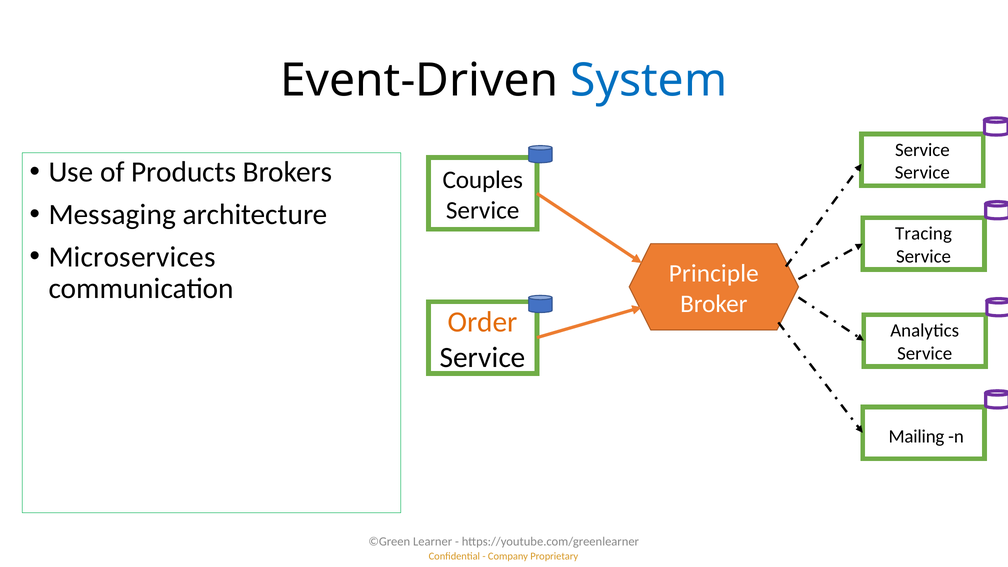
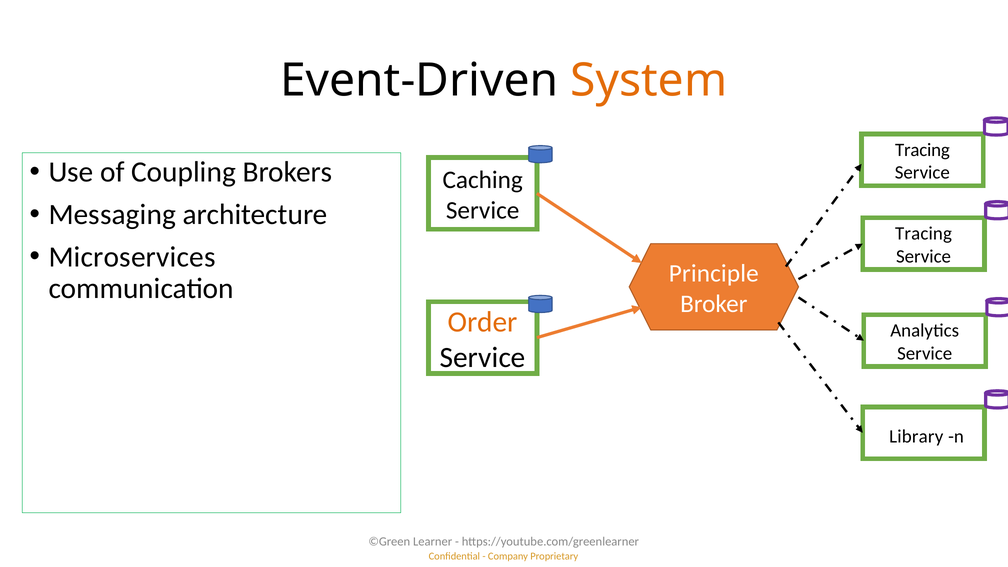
System colour: blue -> orange (649, 81)
Service: Service -> Tracing (922, 150)
Products: Products -> Coupling (184, 172)
Couples: Couples -> Caching (483, 180)
Mailing: Mailing -> Library (916, 437)
